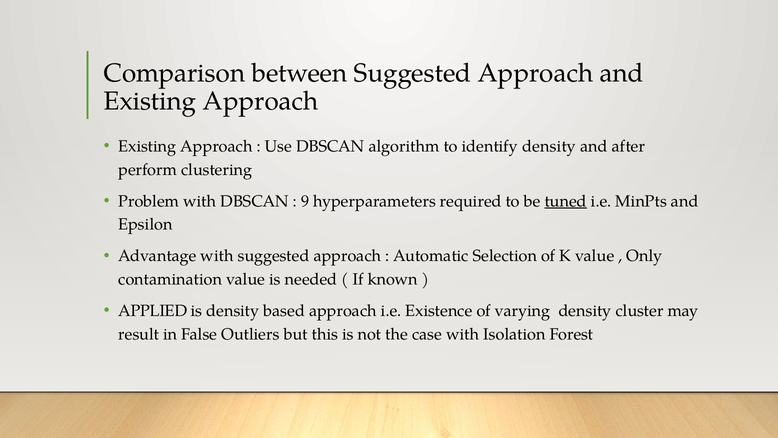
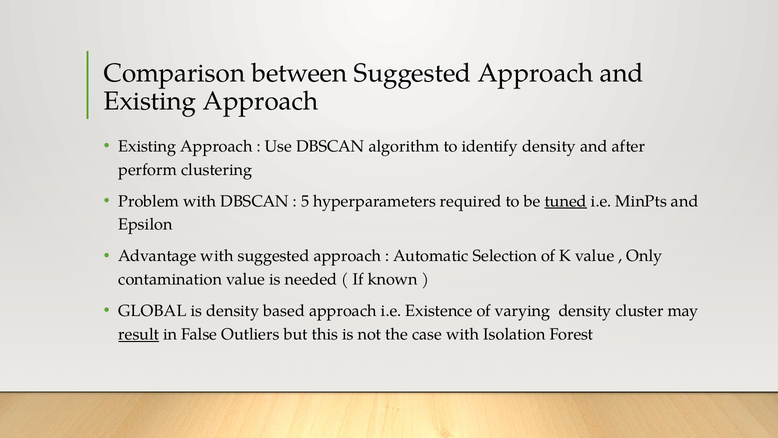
9: 9 -> 5 (305, 201)
APPLIED: APPLIED -> GLOBAL (152, 311)
result underline: none -> present (139, 334)
